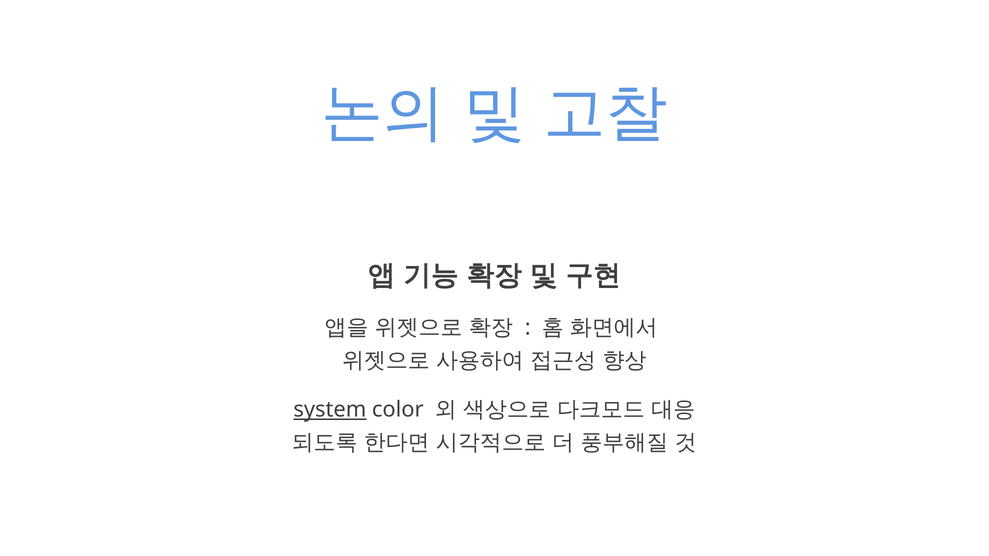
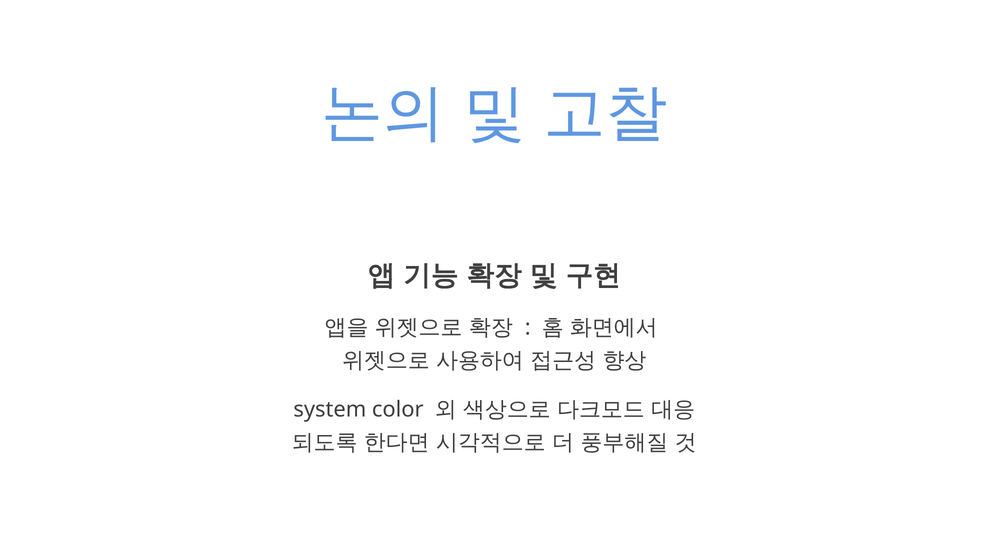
system underline: present -> none (330, 410)
